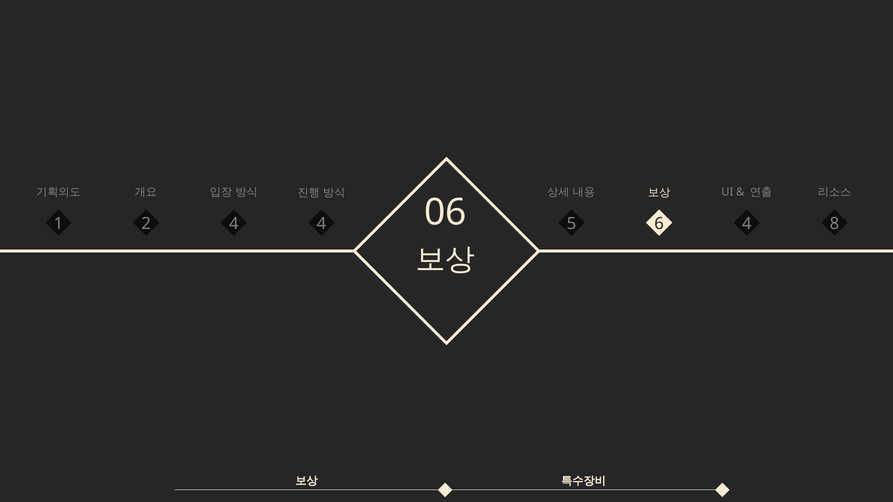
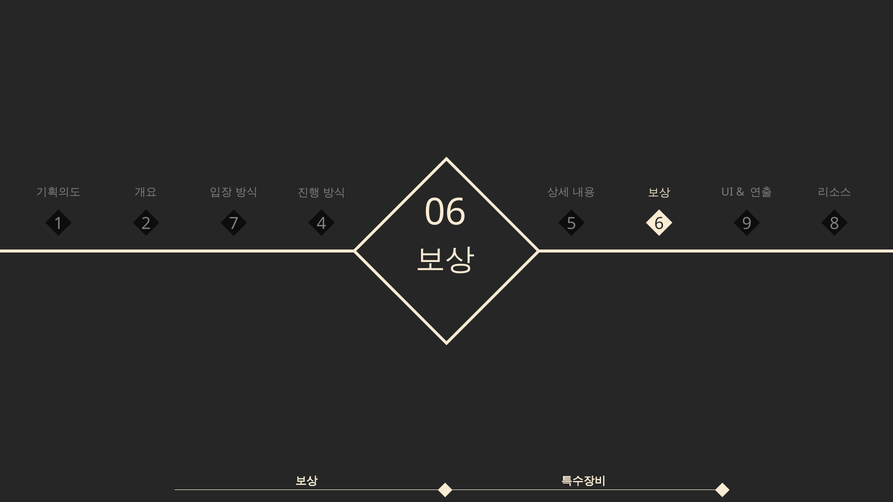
06 4: 4 -> 9 (747, 224)
2 4: 4 -> 7 (234, 224)
